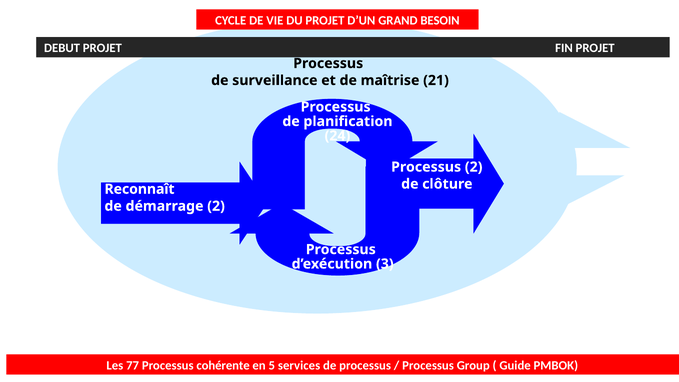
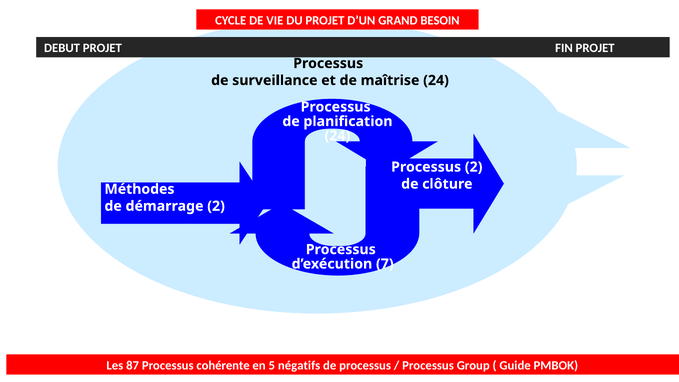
maîtrise 21: 21 -> 24 (436, 80)
Reconnaît: Reconnaît -> Méthodes (139, 189)
3: 3 -> 7 (385, 264)
77: 77 -> 87 (133, 365)
services: services -> négatifs (299, 365)
